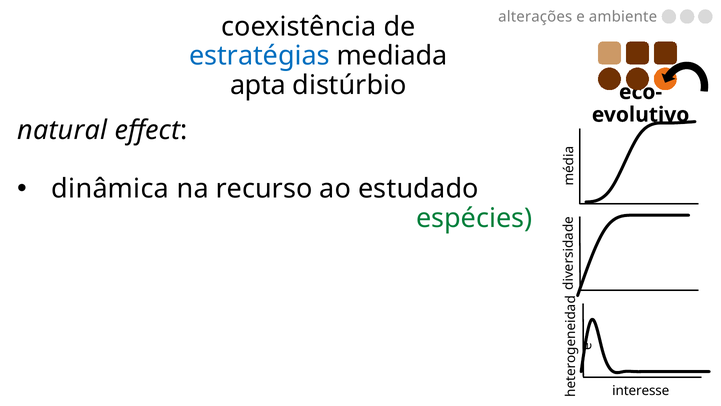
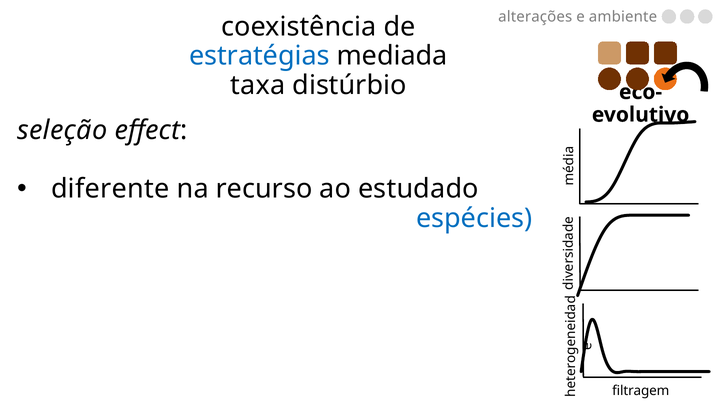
apta: apta -> taxa (258, 85)
natural: natural -> seleção (62, 130)
dinâmica: dinâmica -> diferente (110, 189)
espécies colour: green -> blue (474, 218)
interesse: interesse -> filtragem (641, 390)
